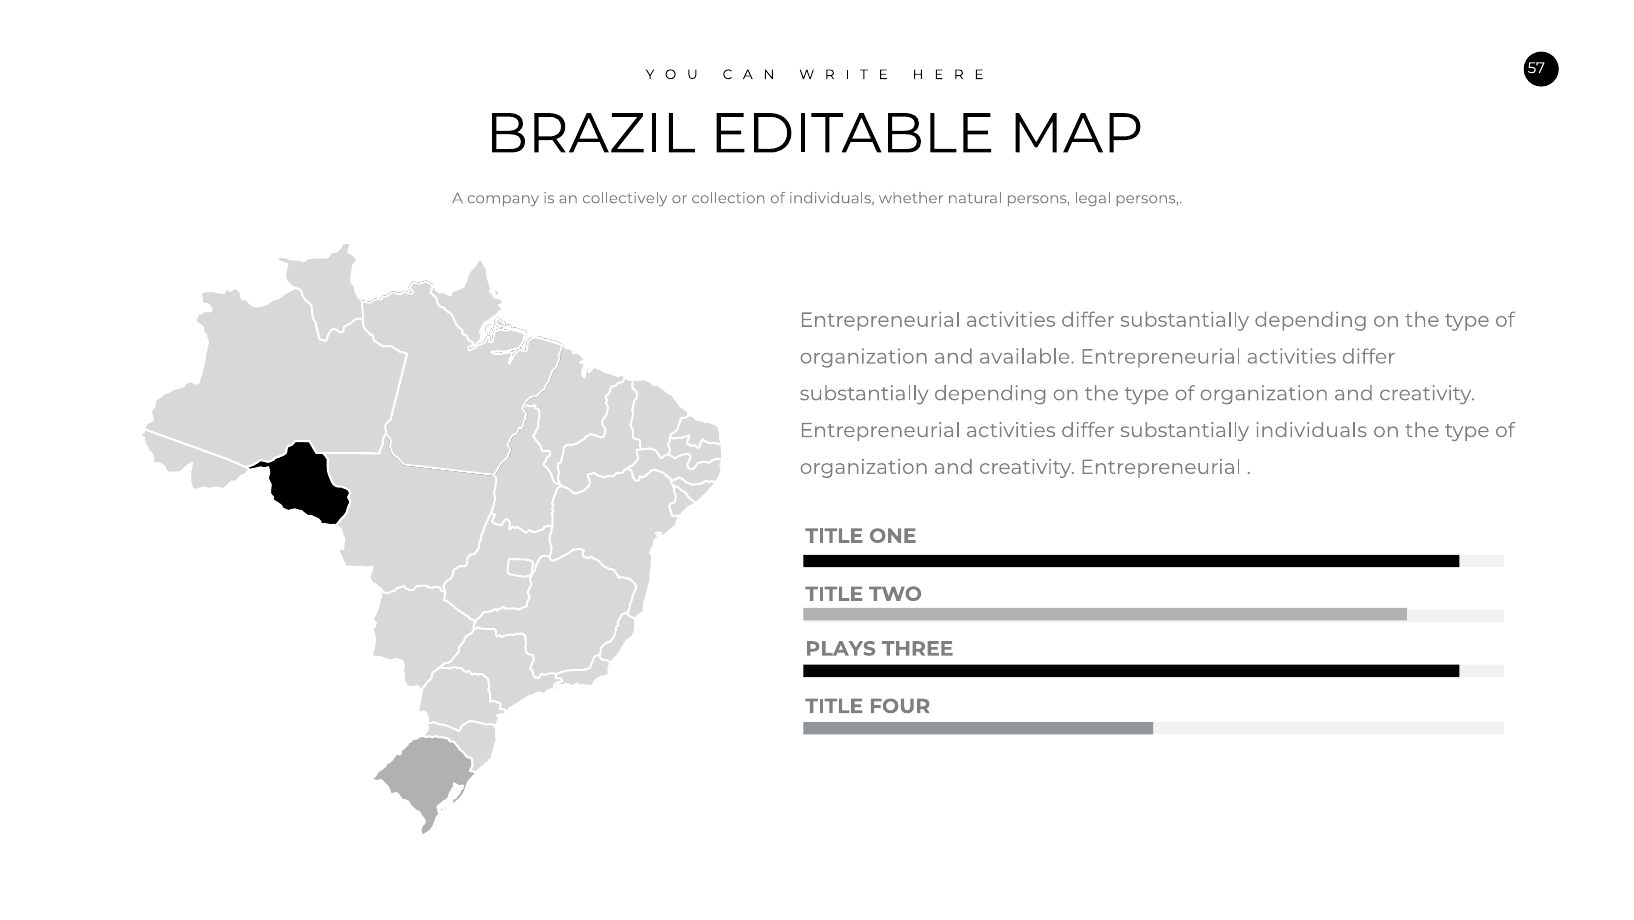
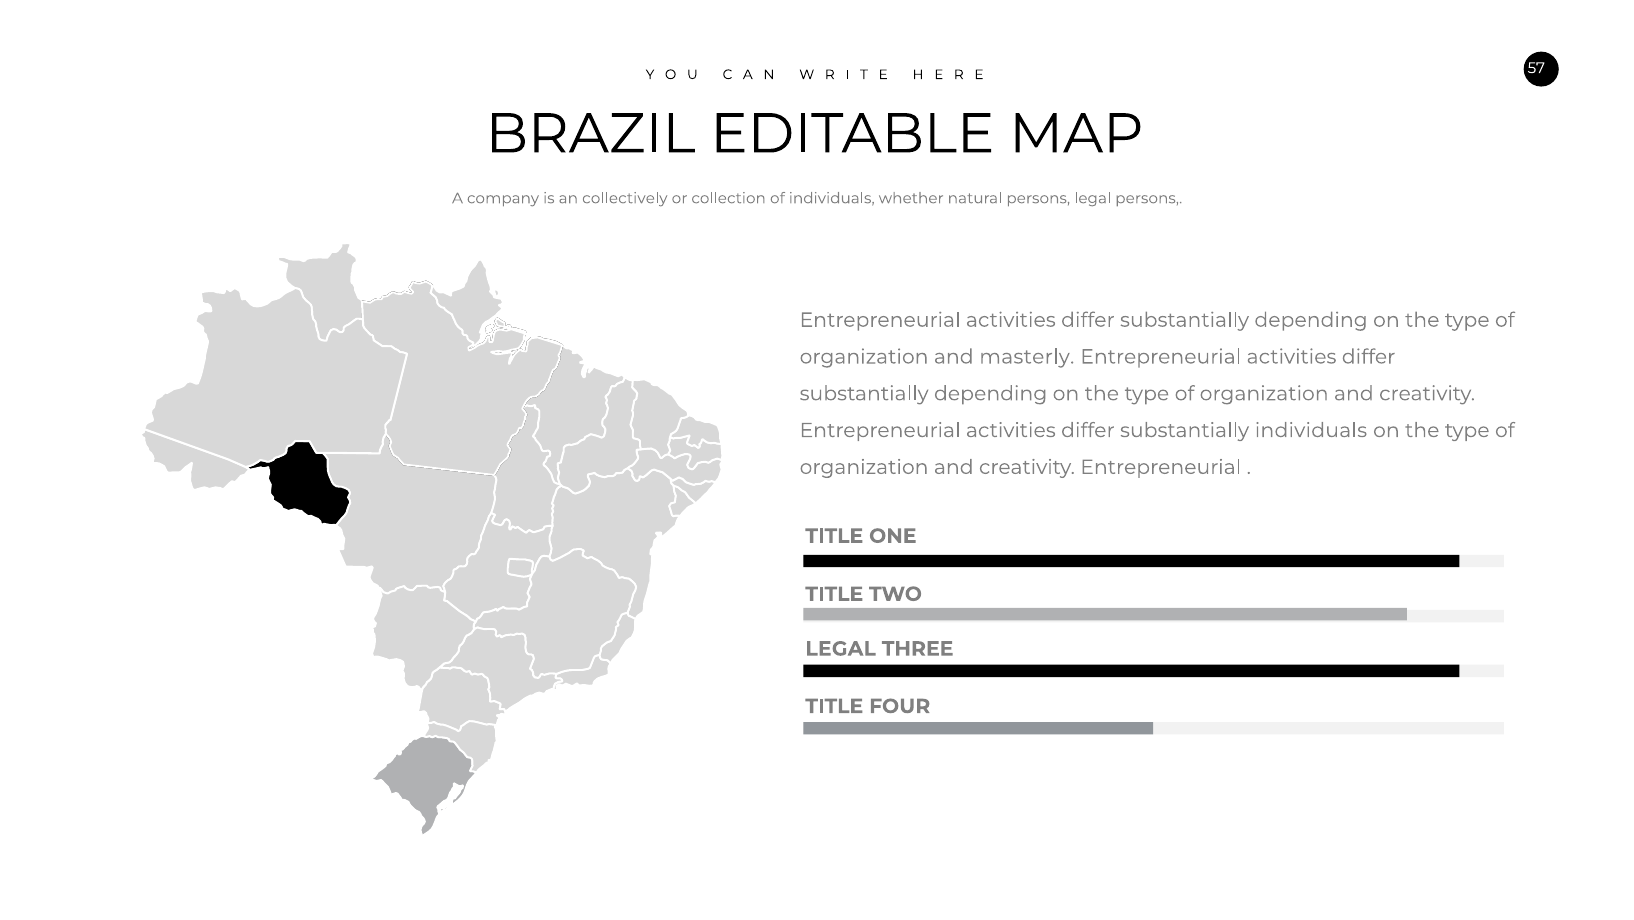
available: available -> masterly (1027, 357)
PLAYS: PLAYS -> LEGAL (841, 648)
